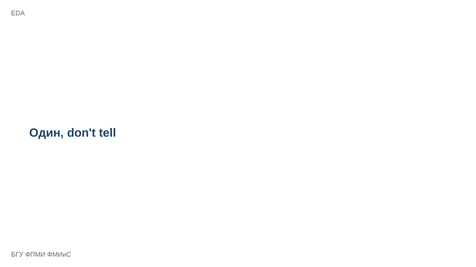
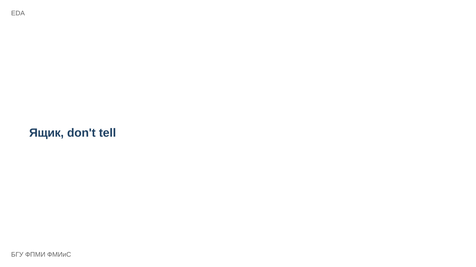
Один: Один -> Ящик (47, 133)
